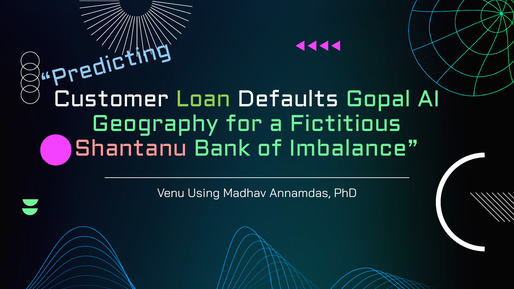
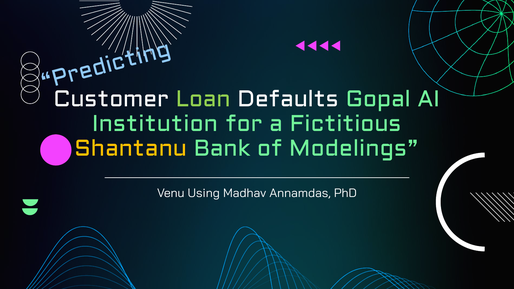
Geography: Geography -> Institution (155, 124)
Shantanu colour: pink -> yellow (131, 148)
Imbalance: Imbalance -> Modelings (354, 148)
